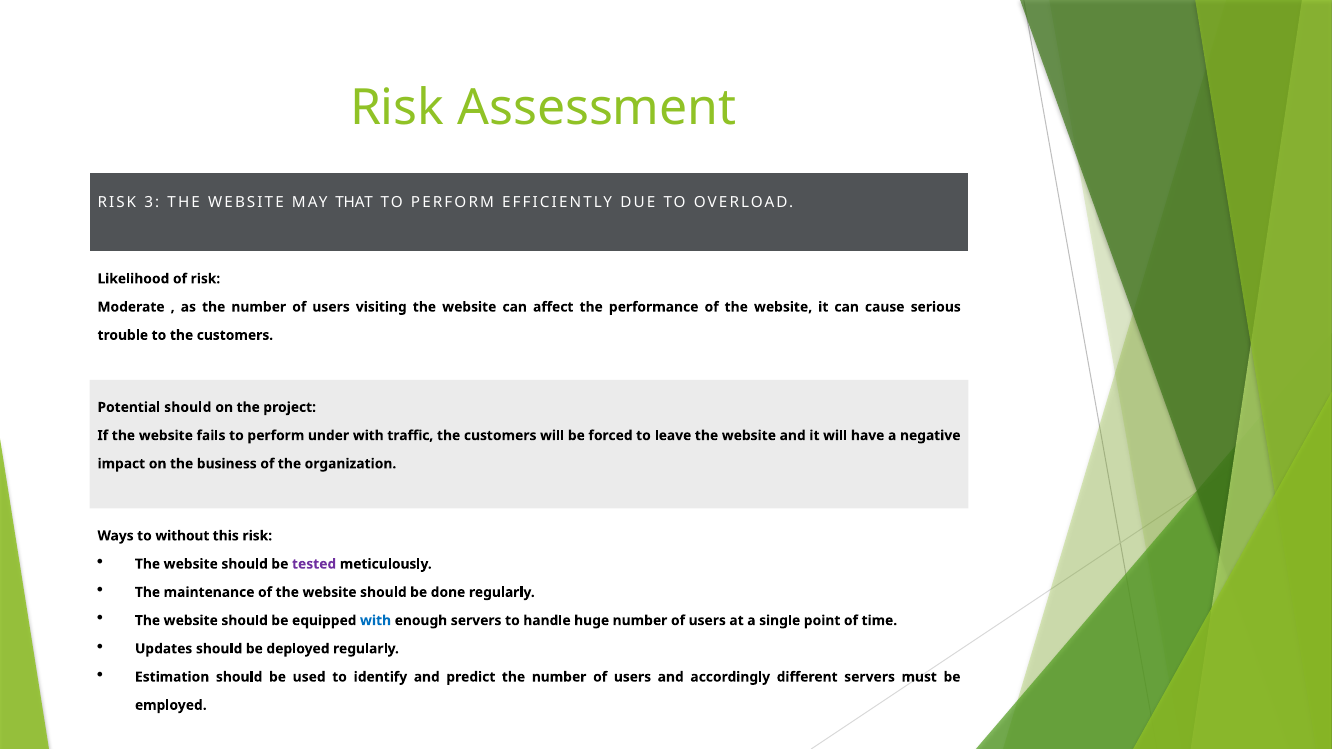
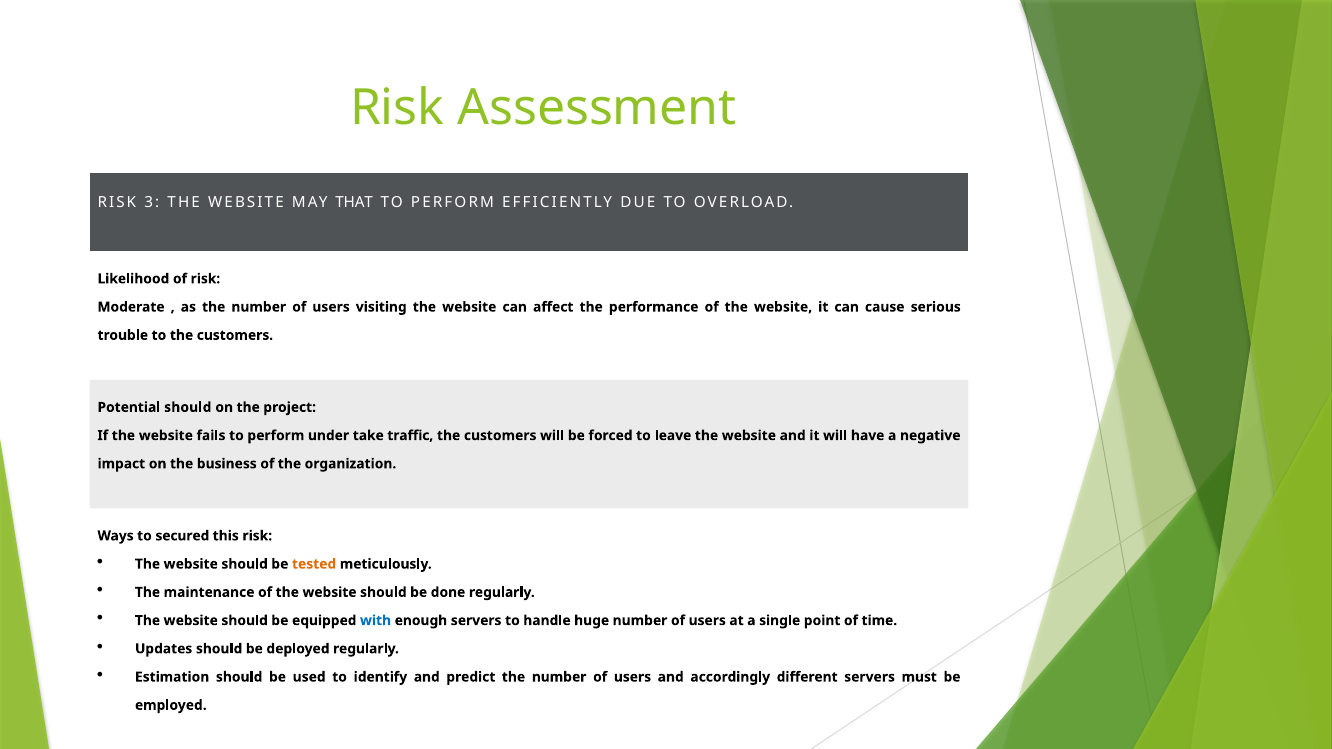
under with: with -> take (368, 436)
without: without -> secured (182, 536)
tested colour: purple -> orange (314, 564)
